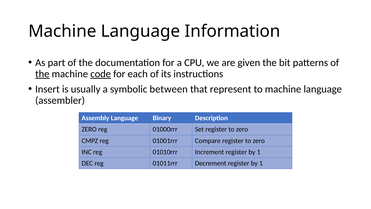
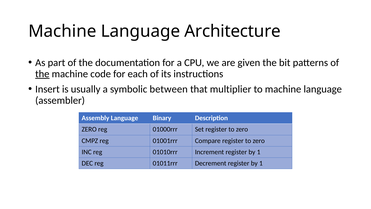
Information: Information -> Architecture (233, 31)
code underline: present -> none (101, 74)
represent: represent -> multiplier (231, 89)
